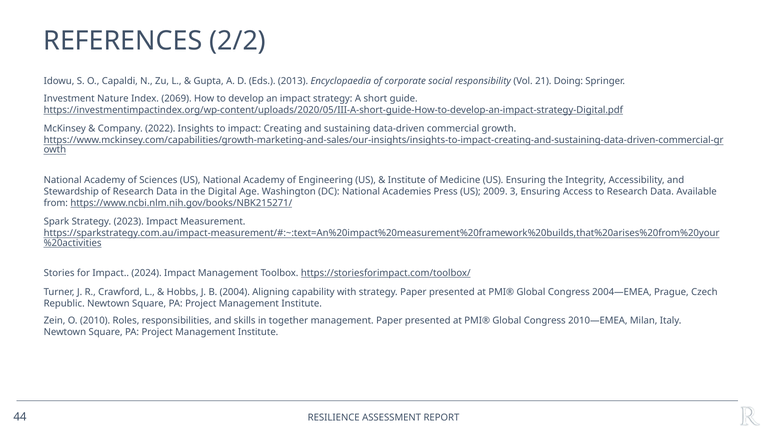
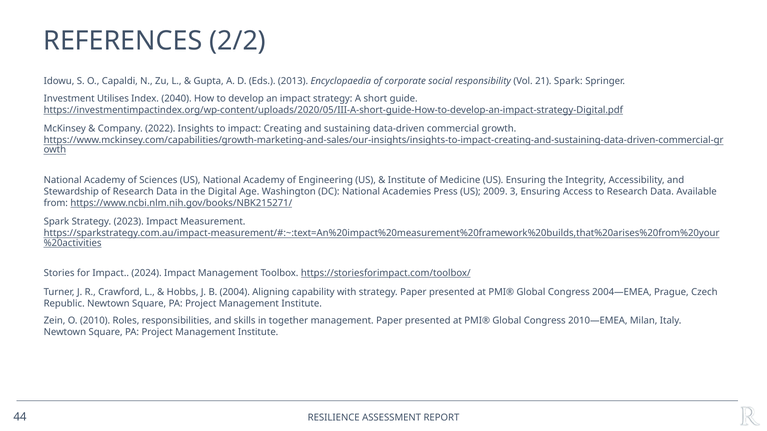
21 Doing: Doing -> Spark (568, 81)
Nature: Nature -> Utilises (113, 99)
2069: 2069 -> 2040 (177, 99)
